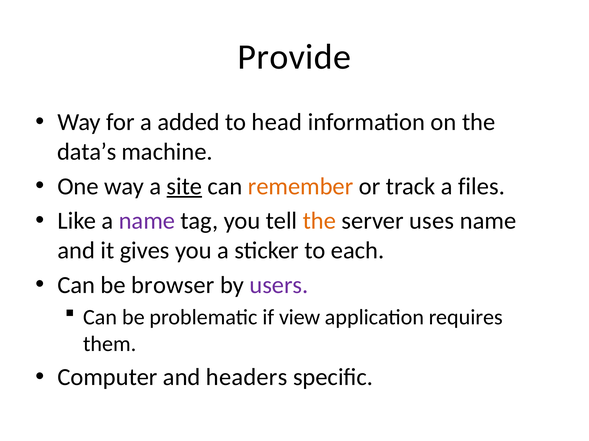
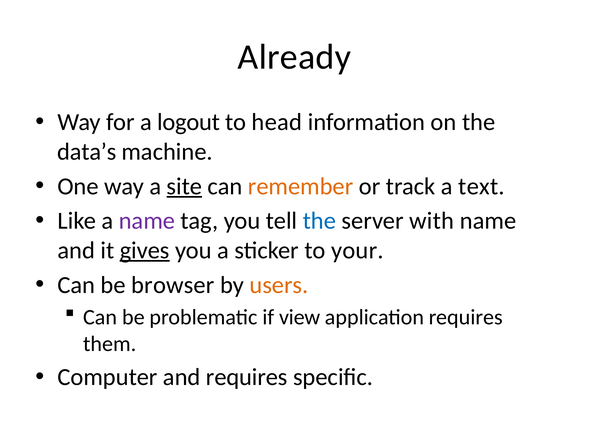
Provide: Provide -> Already (294, 57)
added: added -> logout (189, 122)
files: files -> text (481, 187)
the colour: orange -> blue (319, 221)
uses: uses -> with (432, 221)
gives underline: none -> present (145, 251)
each: each -> your (357, 251)
users colour: purple -> orange (279, 285)
and headers: headers -> requires (247, 378)
